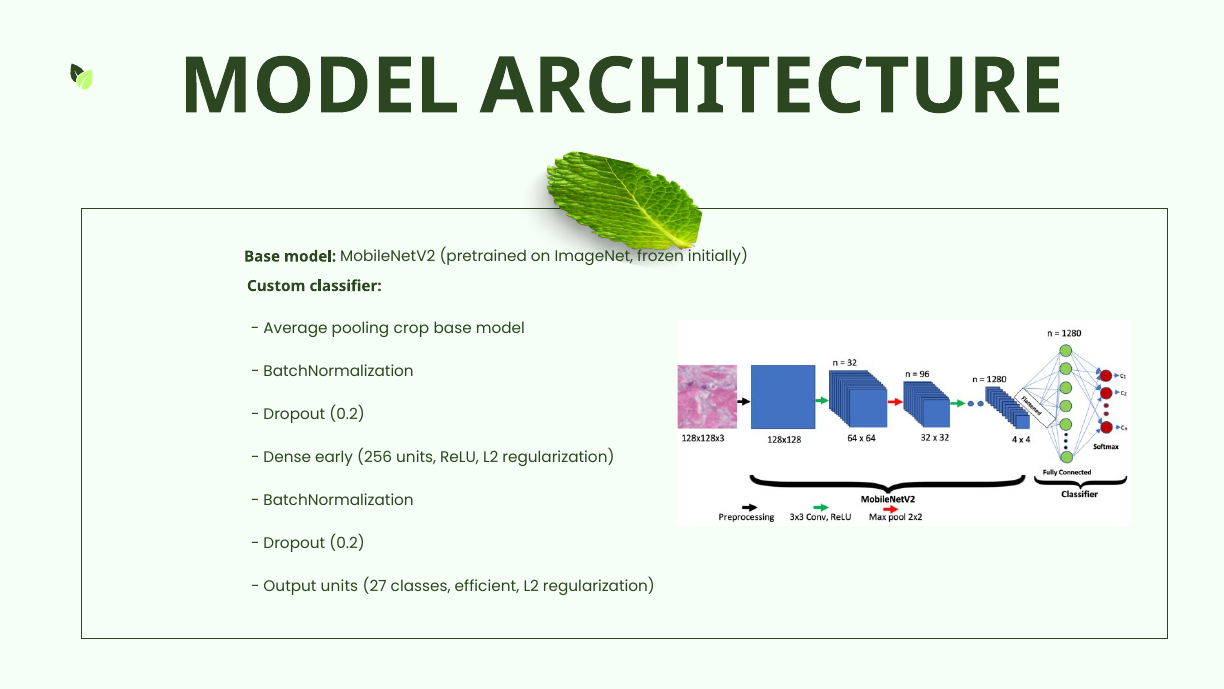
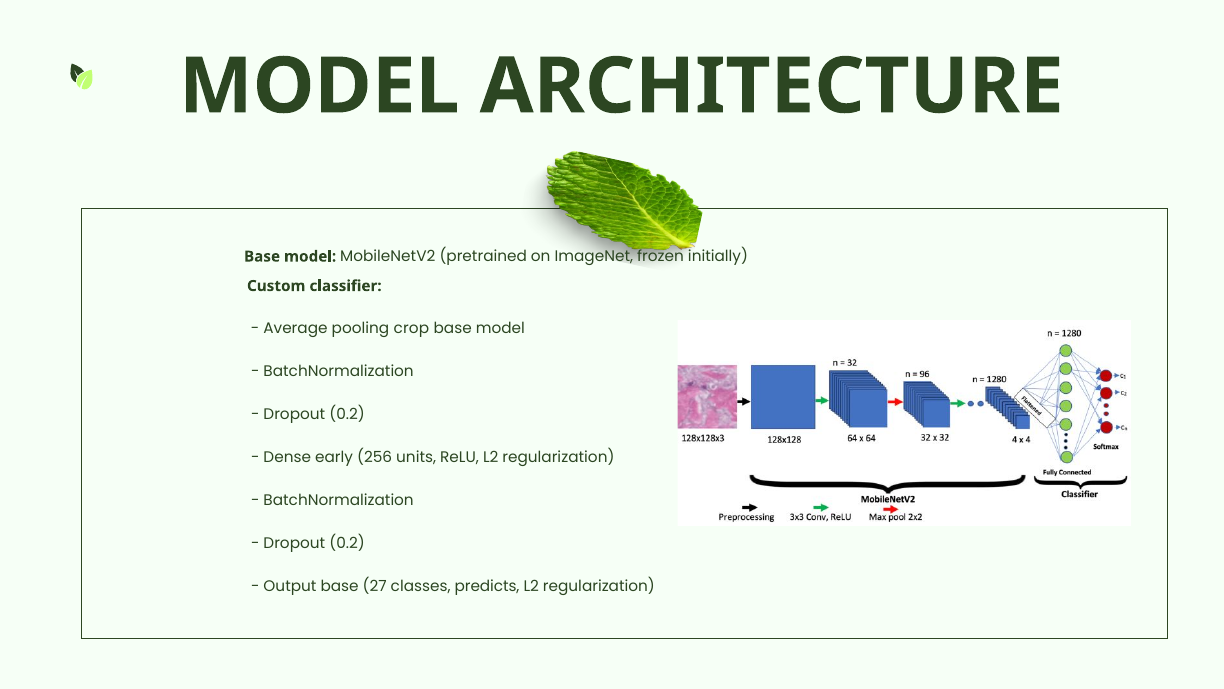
Output units: units -> base (340, 586)
efficient: efficient -> predicts (487, 586)
